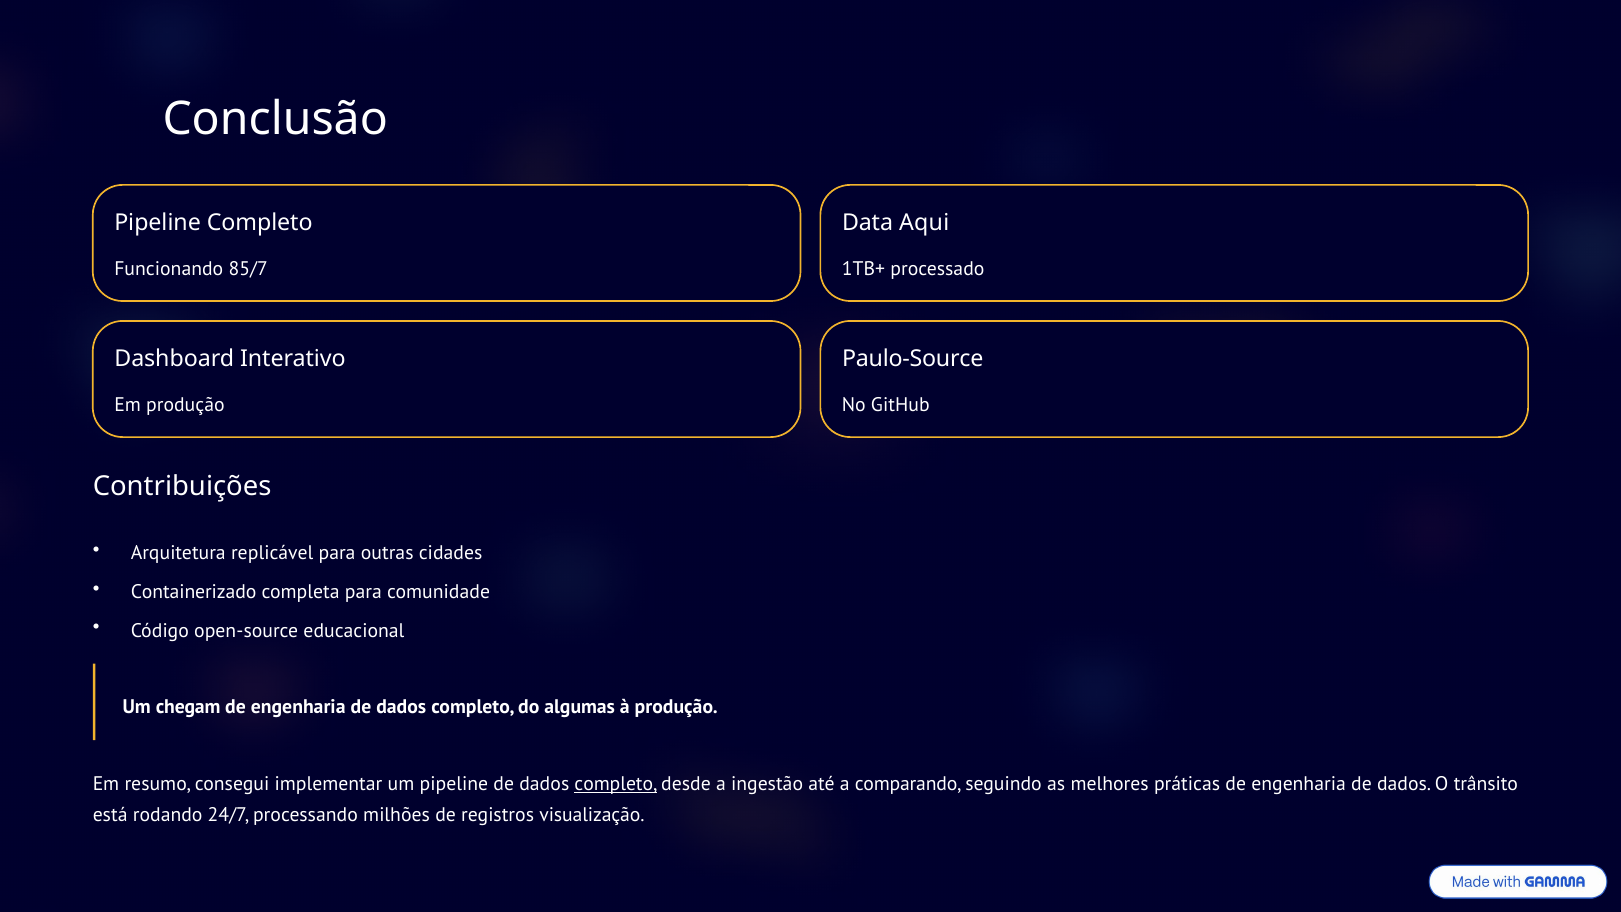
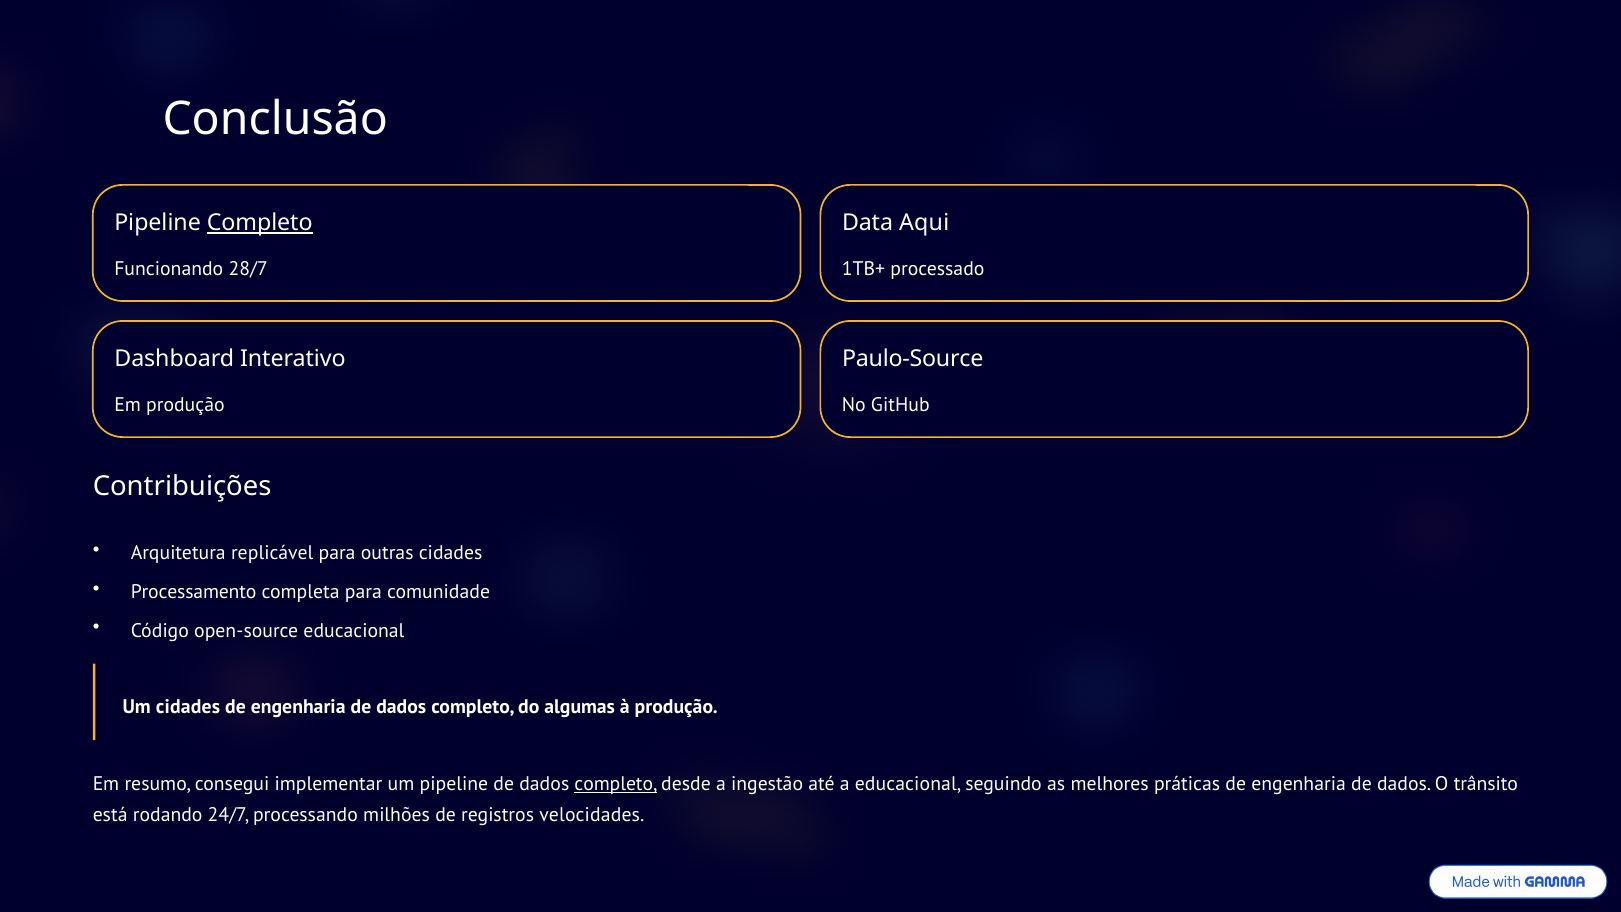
Completo underline: none -> present (260, 223)
85/7: 85/7 -> 28/7 (248, 269)
Containerizado: Containerizado -> Processamento (194, 592)
Um chegam: chegam -> cidades (188, 707)
a comparando: comparando -> educacional (908, 784)
visualização: visualização -> velocidades (592, 815)
